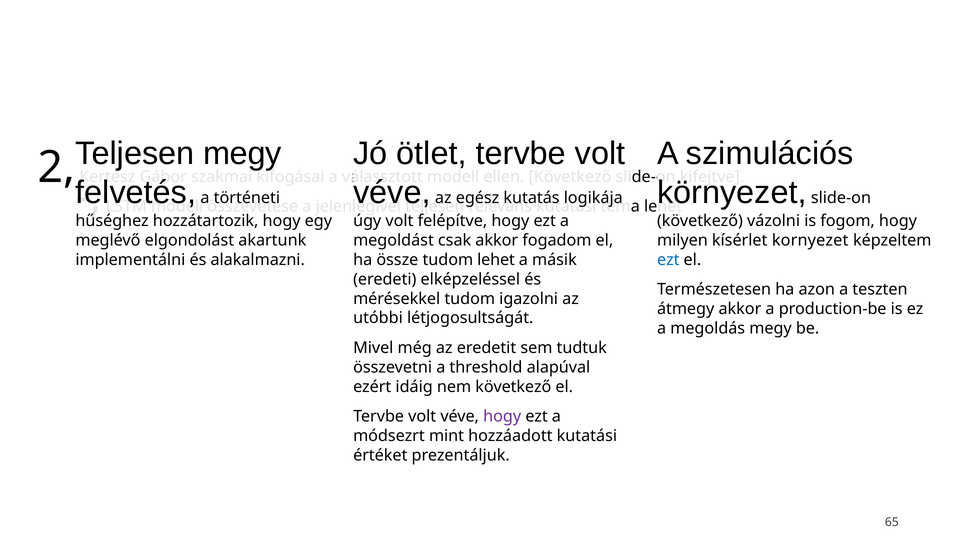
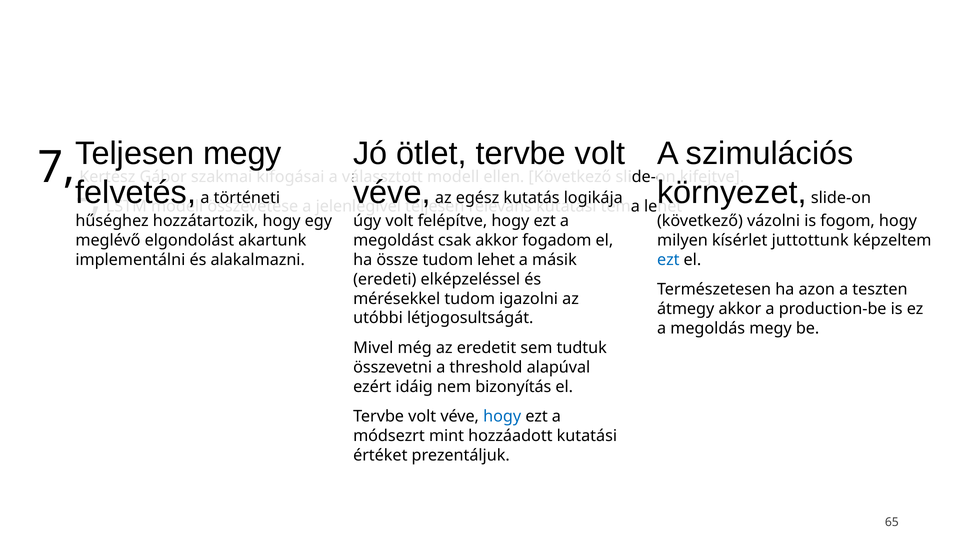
2: 2 -> 7 (56, 167)
kornyezet: kornyezet -> juttottunk (810, 240)
nem következő: következő -> bizonyítás (513, 386)
hogy colour: purple -> blue (502, 416)
